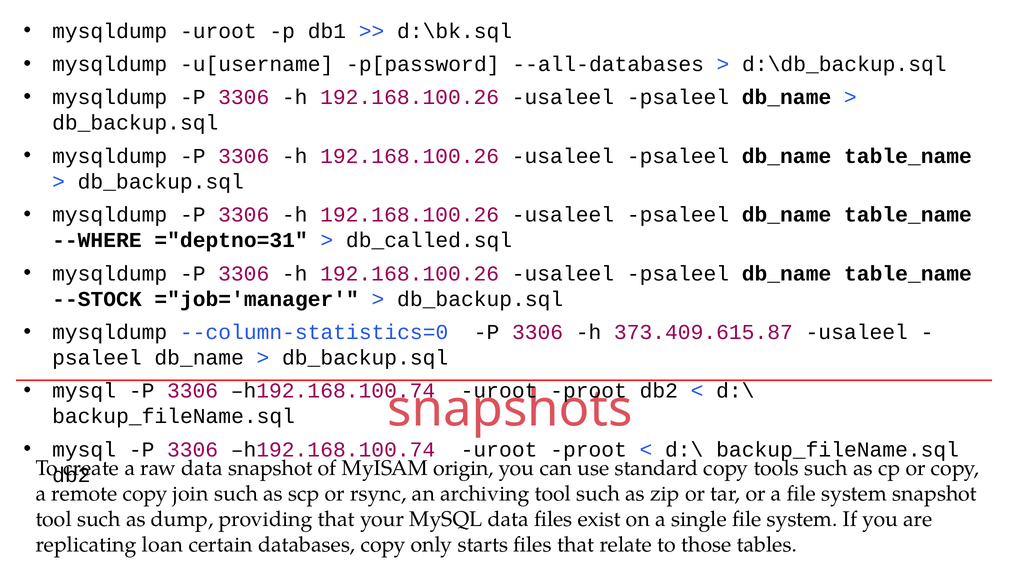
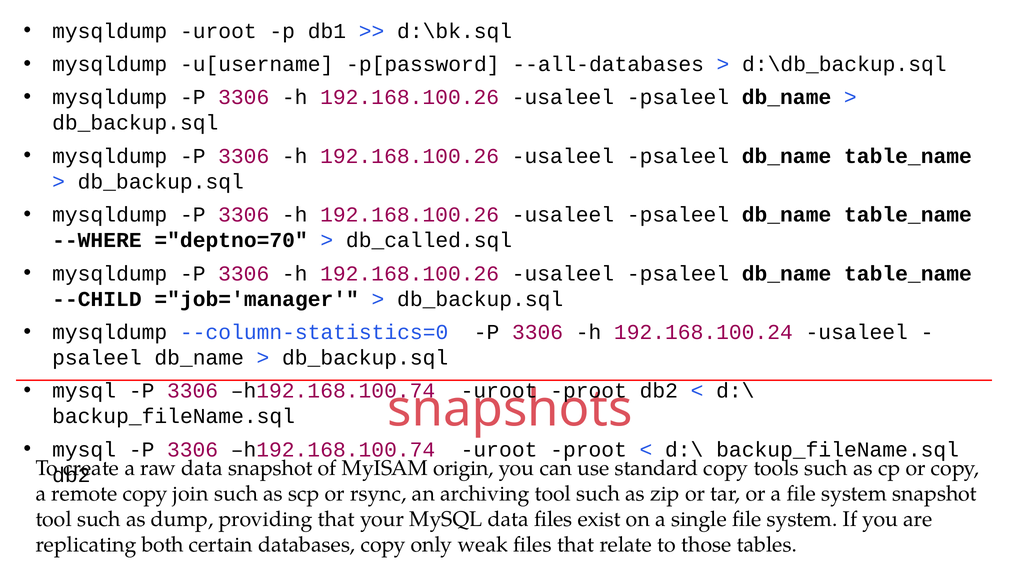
="deptno=31: ="deptno=31 -> ="deptno=70 (231, 240)
--STOCK: --STOCK -> --CHILD (97, 299)
373.409.615.87: 373.409.615.87 -> 192.168.100.24 (703, 332)
loan: loan -> both (163, 544)
starts: starts -> weak (483, 544)
